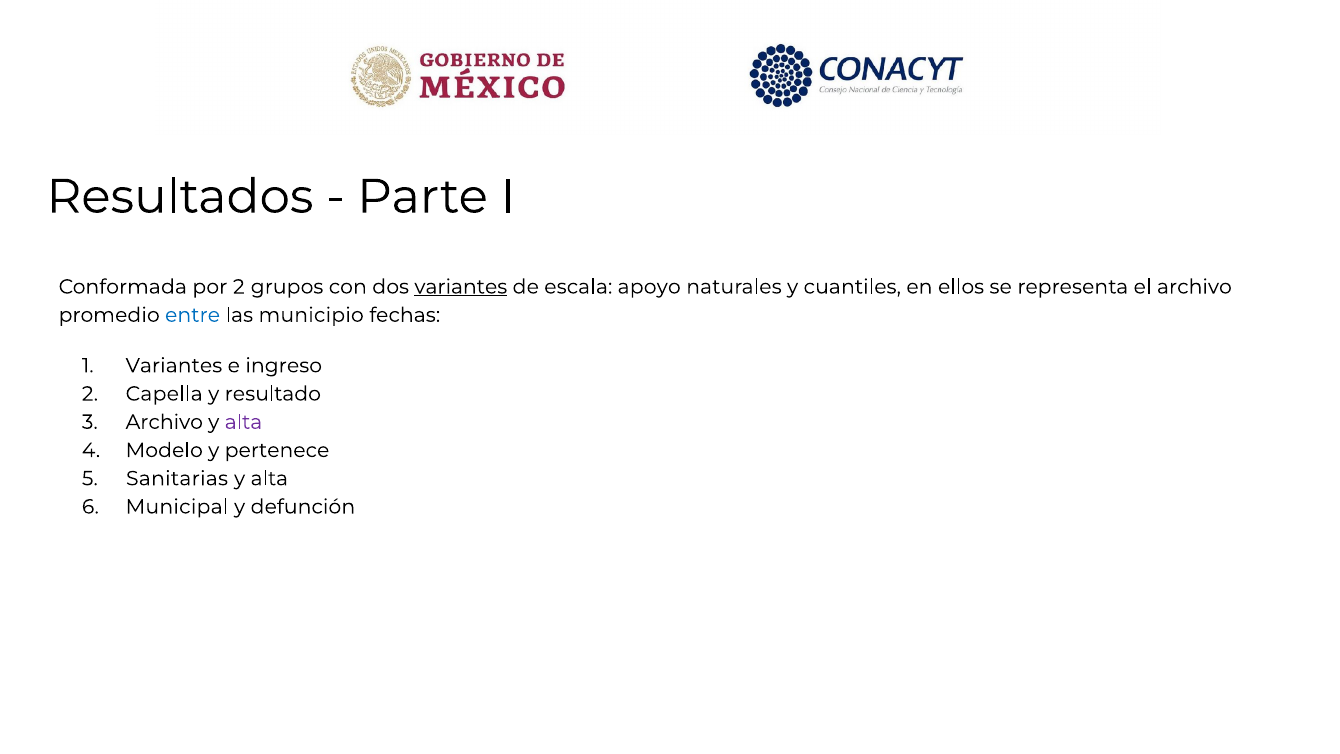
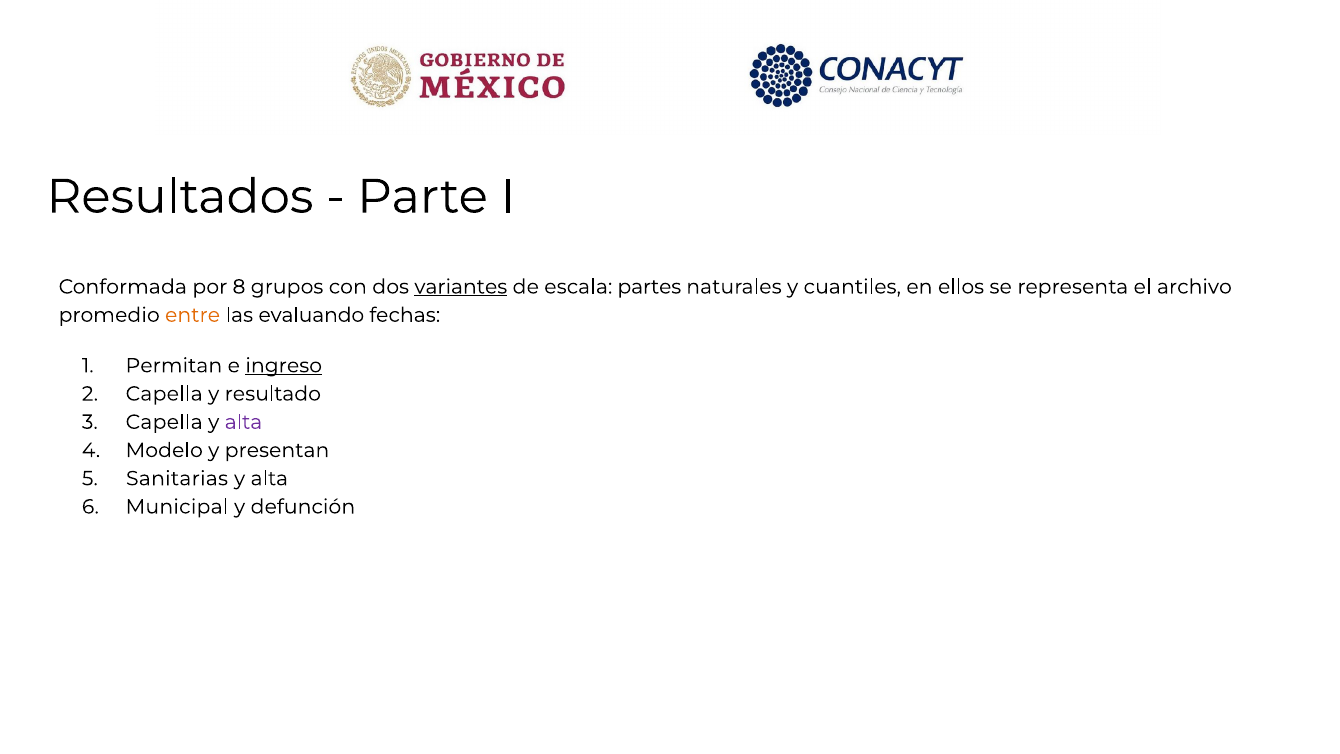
por 2: 2 -> 8 (239, 287)
apoyo: apoyo -> partes (649, 287)
entre colour: blue -> orange (193, 315)
municipio: municipio -> evaluando (311, 315)
Variantes: Variantes -> Permitan (174, 365)
ingreso underline: none -> present (284, 365)
Archivo: Archivo -> Capella (164, 422)
pertenece: pertenece -> presentan (277, 450)
